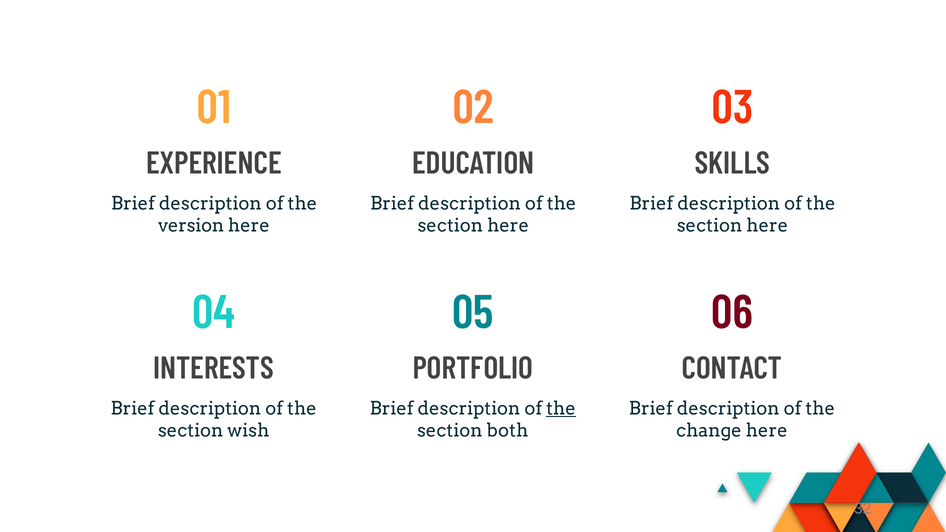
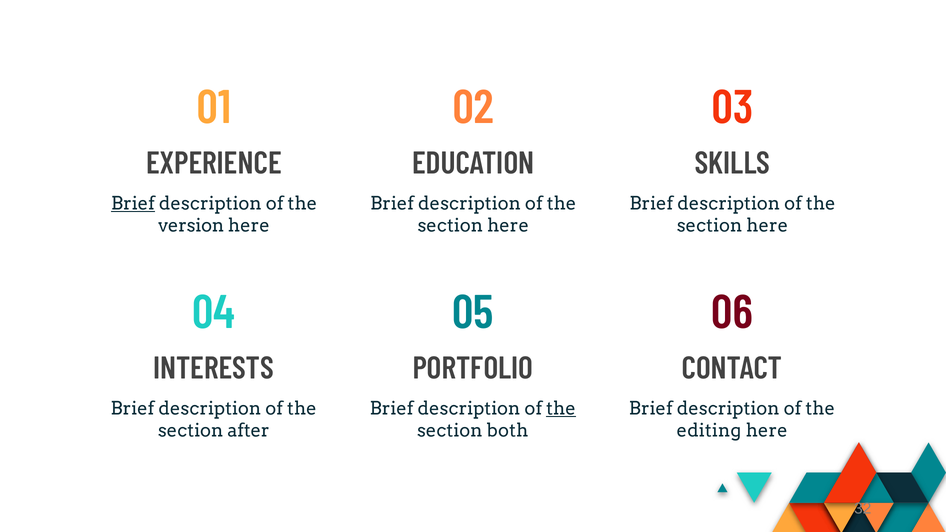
Brief underline: none -> present (133, 204)
wish: wish -> after (249, 431)
change: change -> editing (709, 431)
